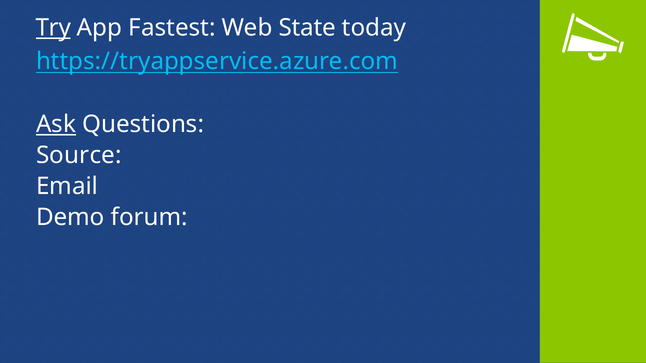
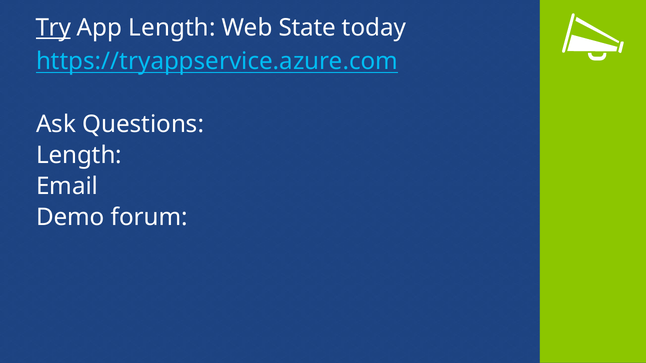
App Fastest: Fastest -> Length (172, 28)
Ask underline: present -> none (56, 124)
Source: Source -> Length (79, 155)
